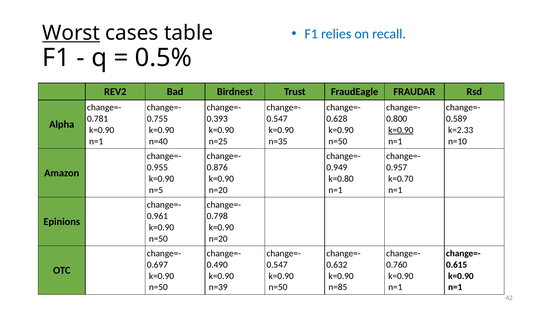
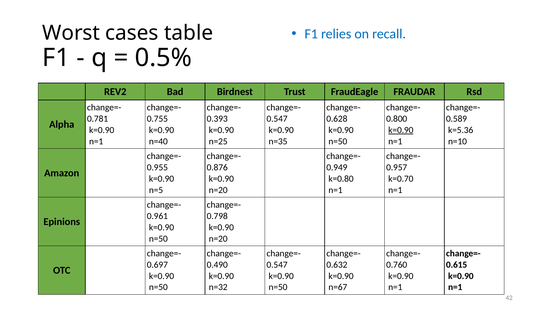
Worst underline: present -> none (71, 33)
k=2.33: k=2.33 -> k=5.36 (461, 130)
n=39: n=39 -> n=32 (218, 287)
n=85: n=85 -> n=67 (338, 287)
